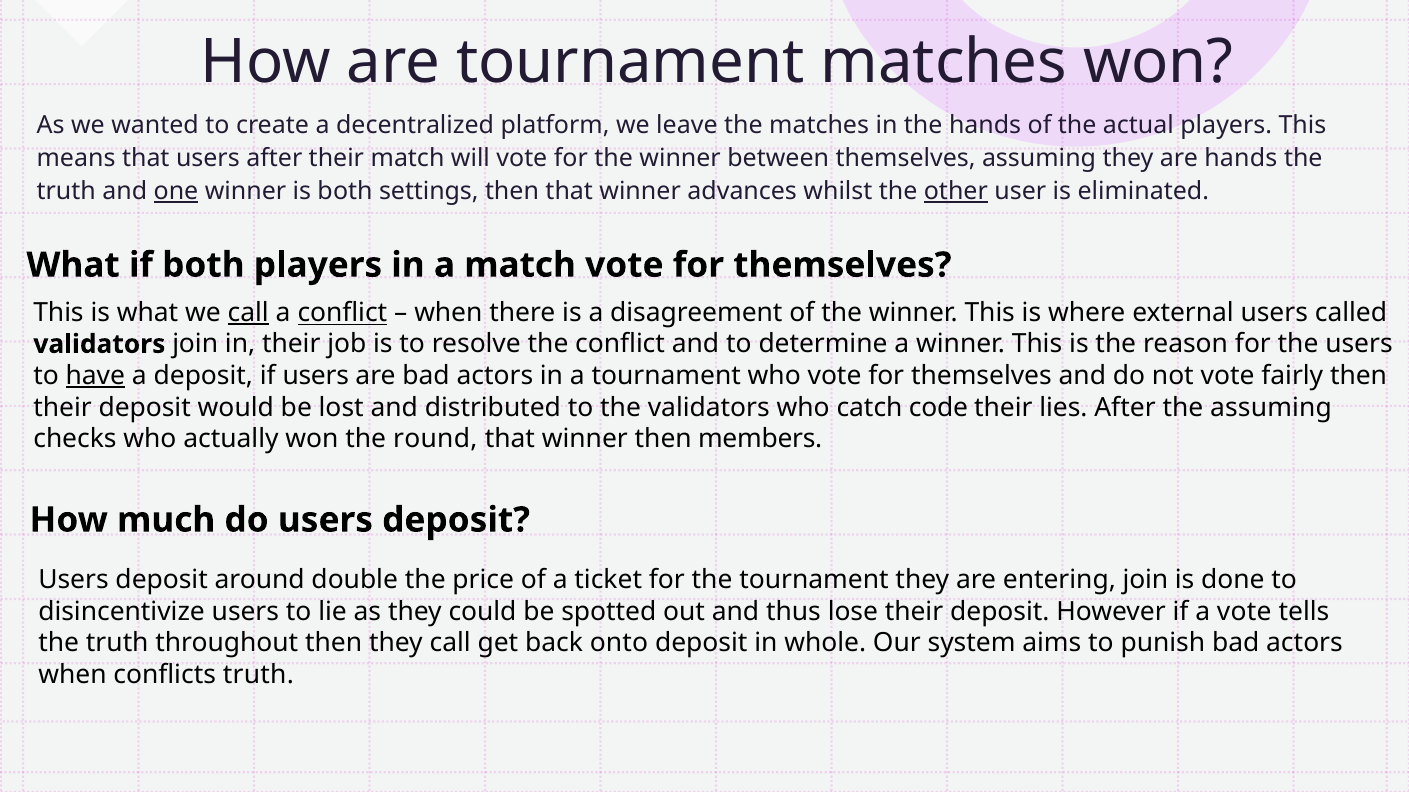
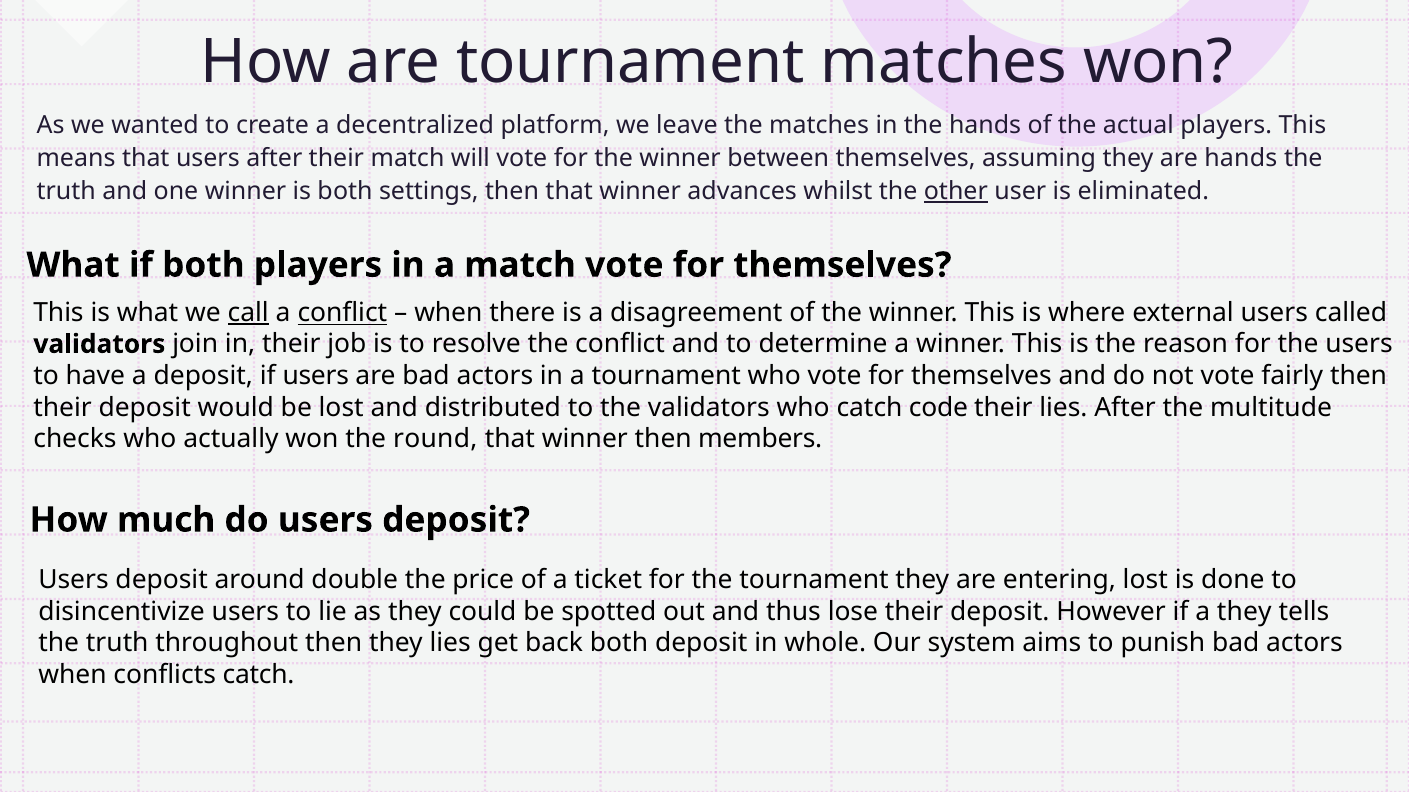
one underline: present -> none (176, 192)
have underline: present -> none (95, 376)
the assuming: assuming -> multitude (1271, 408)
entering join: join -> lost (1145, 580)
a vote: vote -> they (1244, 612)
they call: call -> lies (450, 643)
back onto: onto -> both (619, 643)
conflicts truth: truth -> catch (259, 675)
